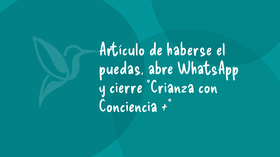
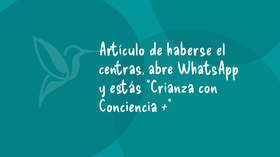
puedas: puedas -> centras (122, 69)
cierre: cierre -> estás (126, 88)
